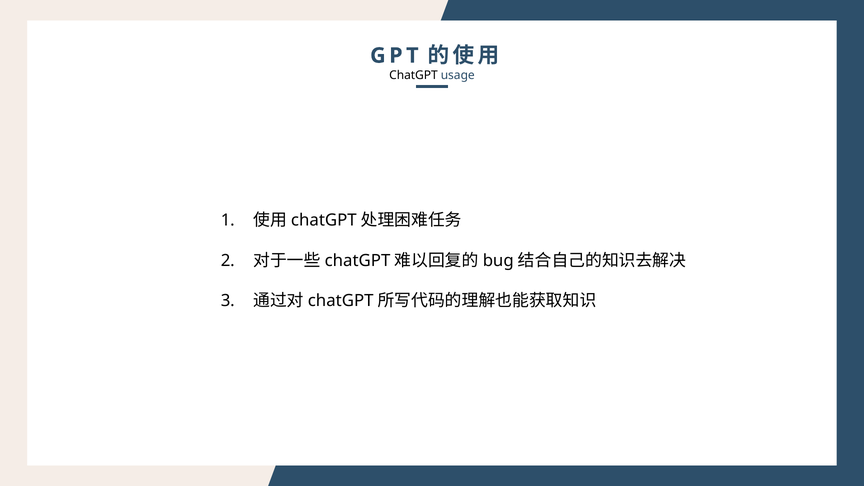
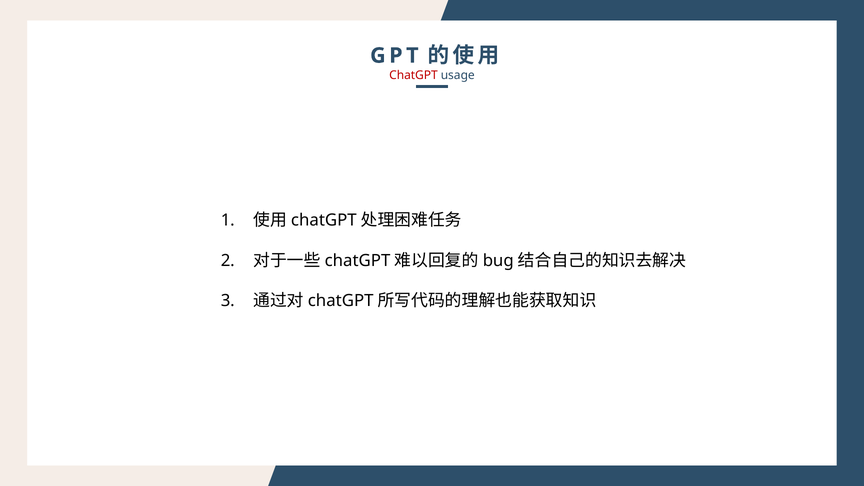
ChatGPT colour: black -> red (413, 75)
